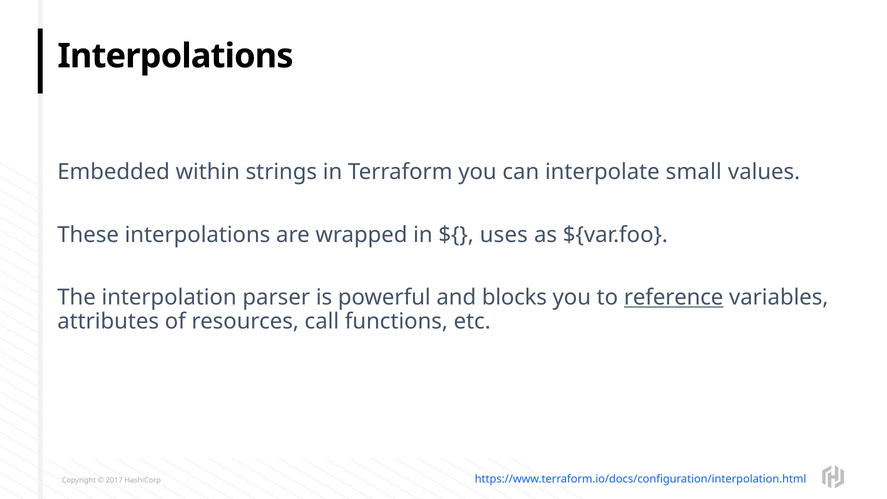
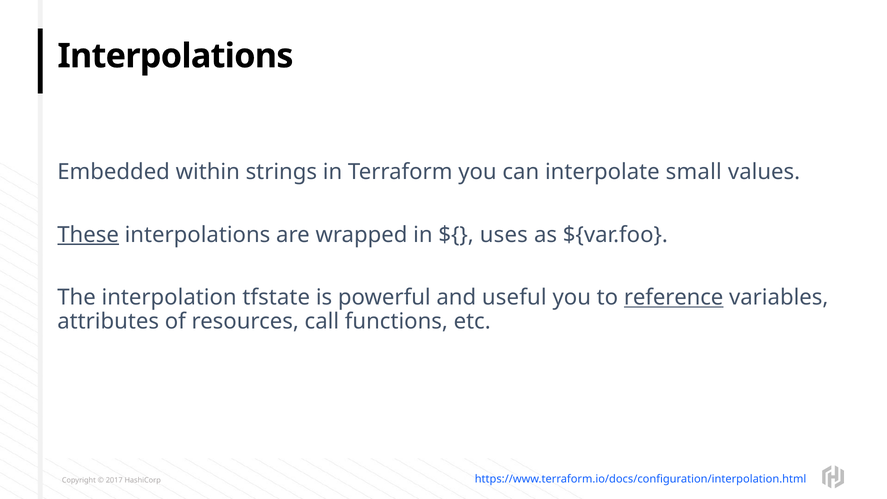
These underline: none -> present (88, 235)
parser: parser -> tfstate (276, 297)
blocks: blocks -> useful (514, 297)
